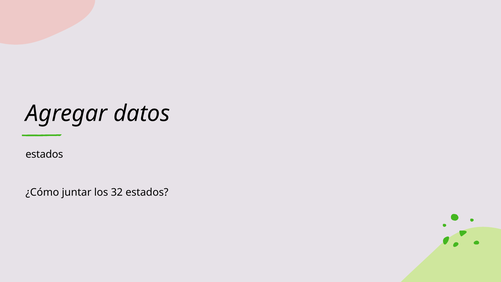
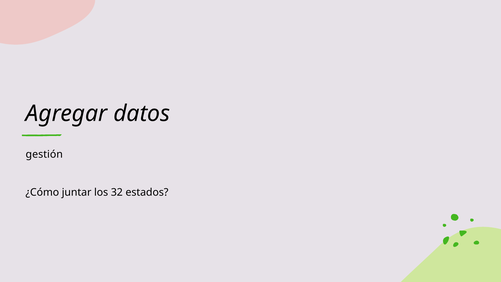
estados: estados -> gestión (44, 154)
